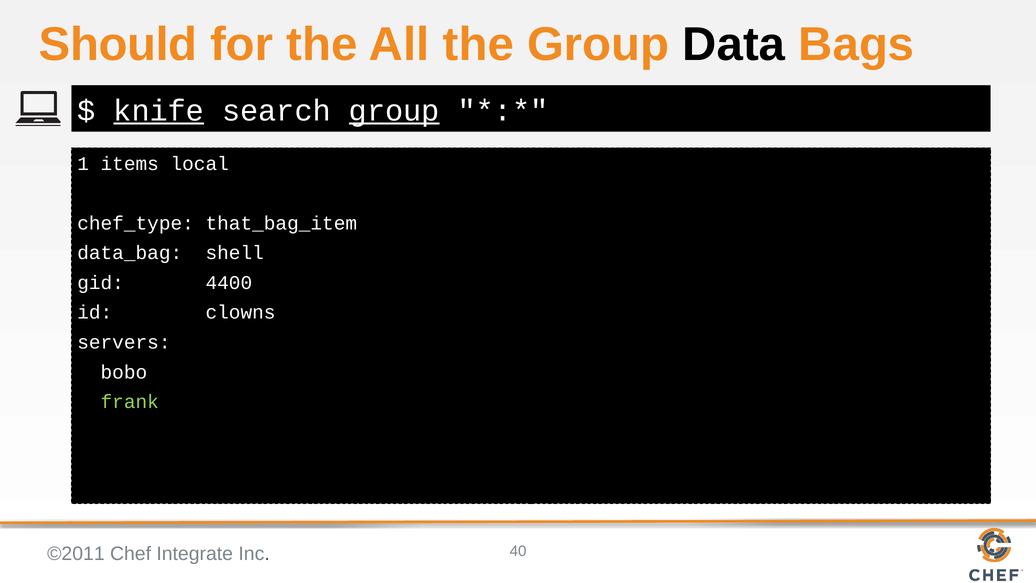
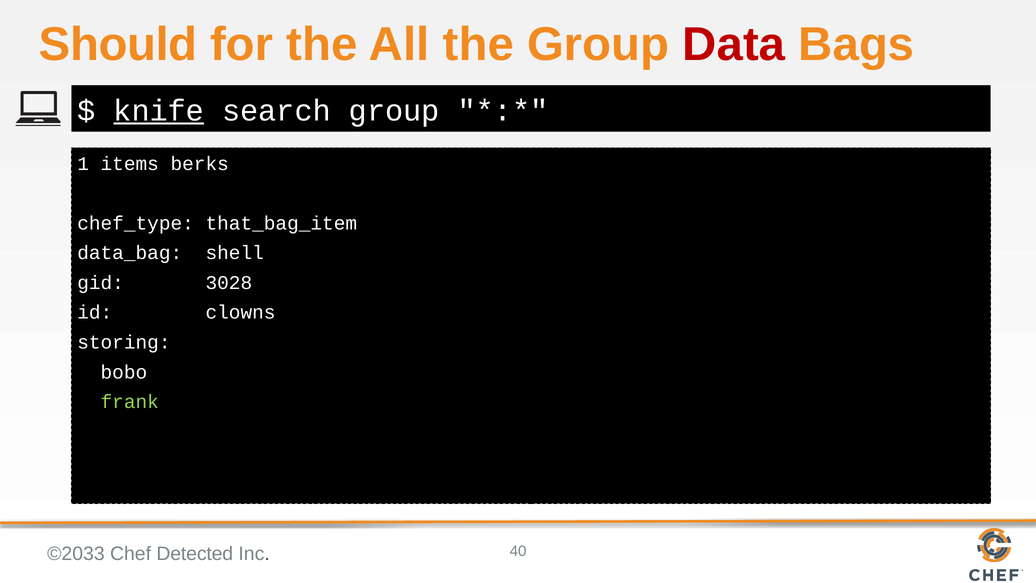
Data colour: black -> red (734, 45)
group underline: present -> none (394, 111)
local: local -> berks (200, 164)
4400: 4400 -> 3028 (229, 283)
servers: servers -> storing (124, 342)
©2011: ©2011 -> ©2033 (76, 554)
Integrate: Integrate -> Detected (195, 554)
